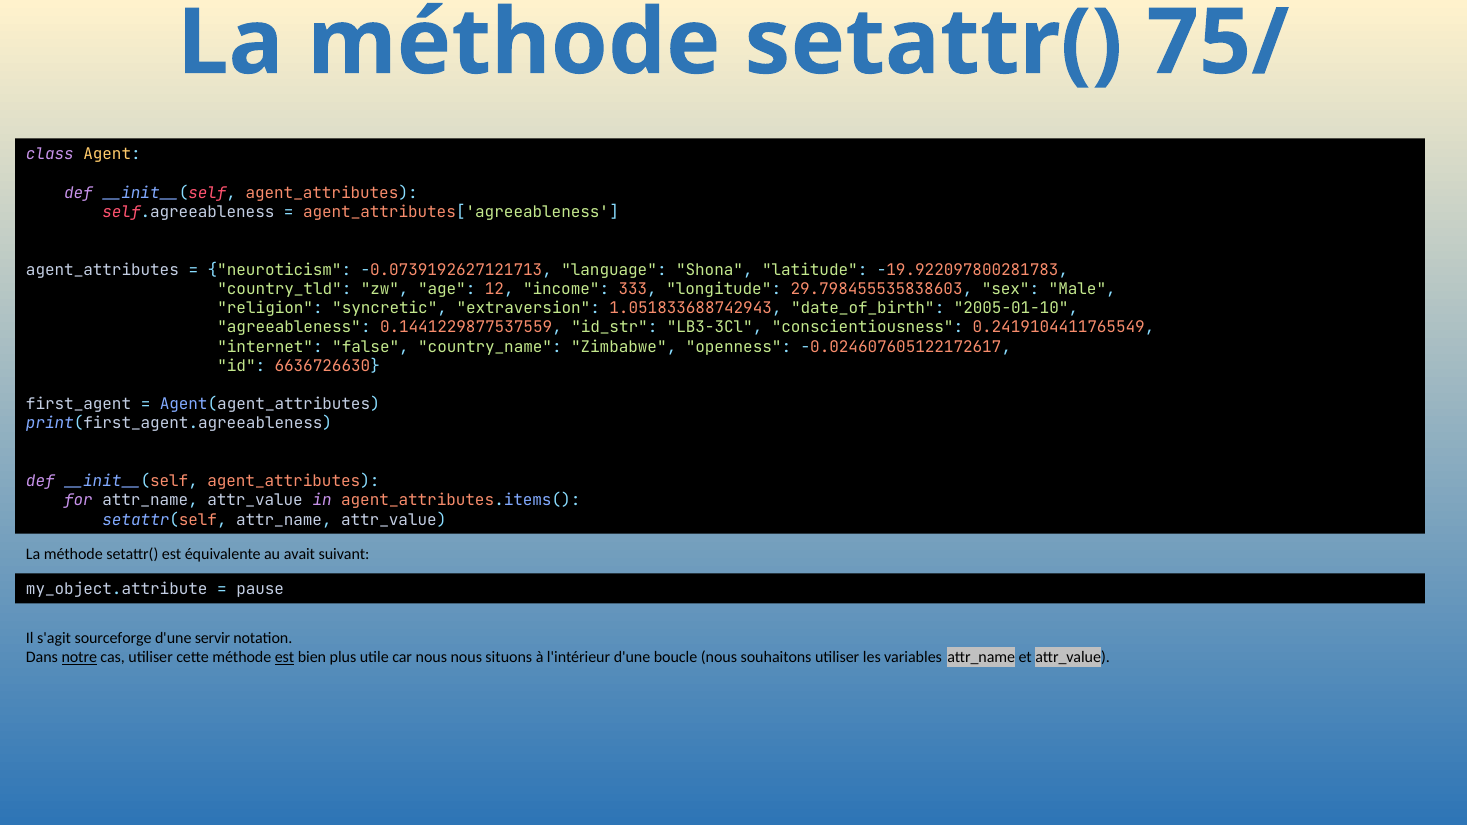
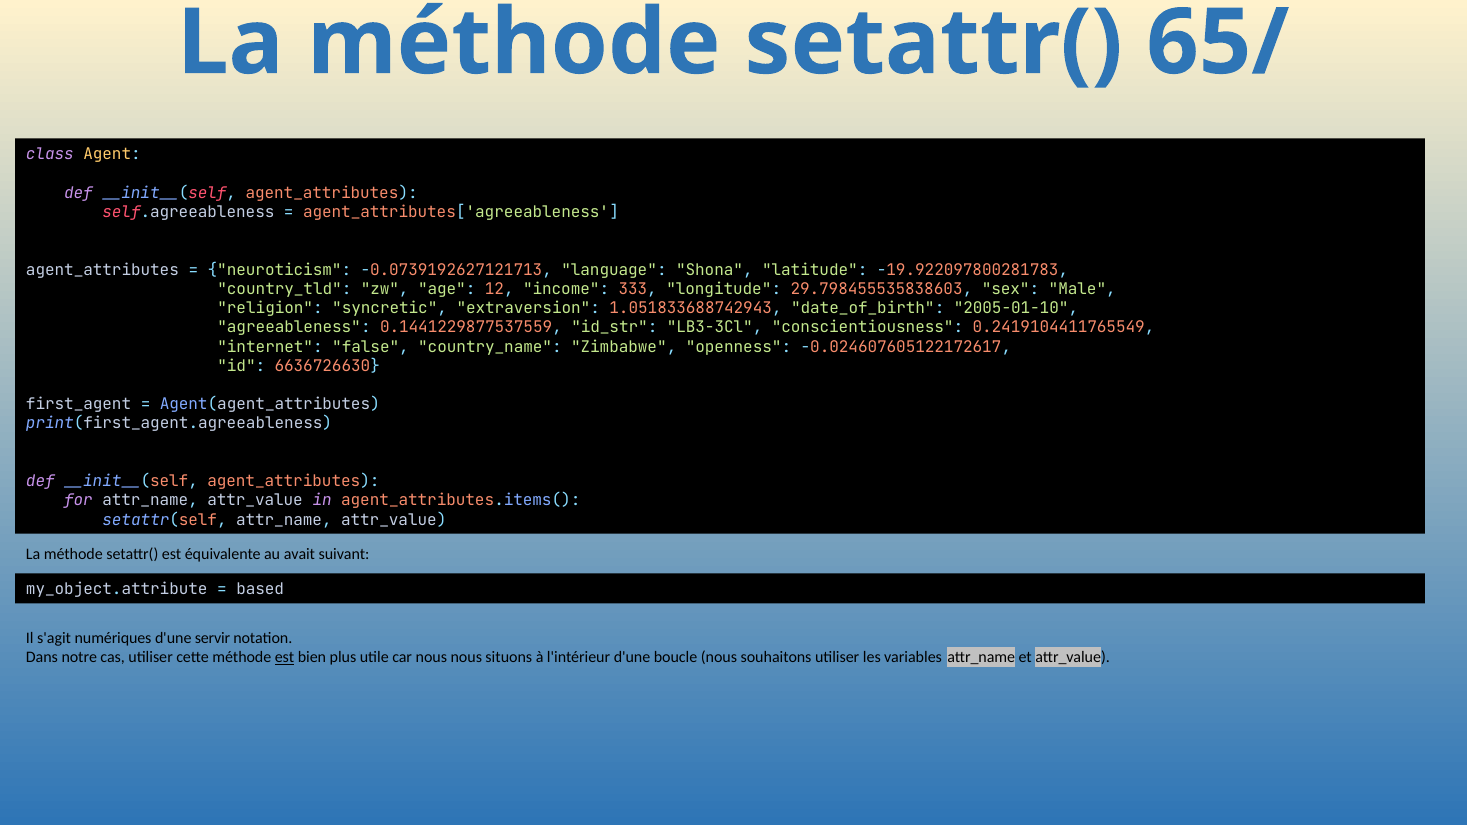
75/: 75/ -> 65/ (1218, 43)
pause: pause -> based (260, 590)
sourceforge: sourceforge -> numériques (113, 638)
notre underline: present -> none (79, 657)
